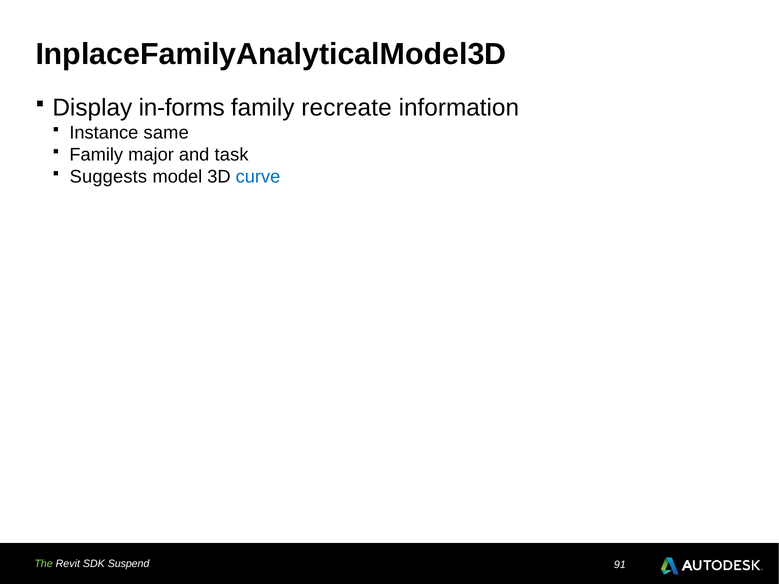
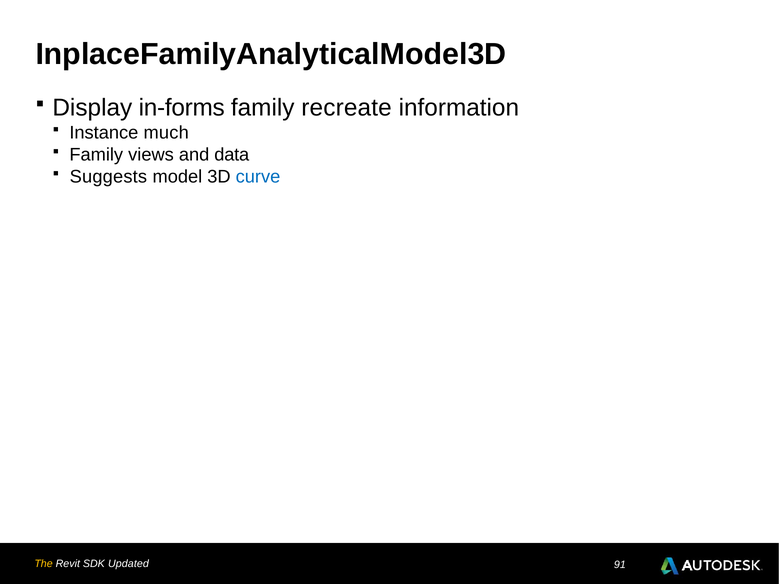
same: same -> much (166, 133)
major: major -> views (151, 155)
task: task -> data (232, 155)
The colour: light green -> yellow (44, 564)
Suspend: Suspend -> Updated (128, 564)
